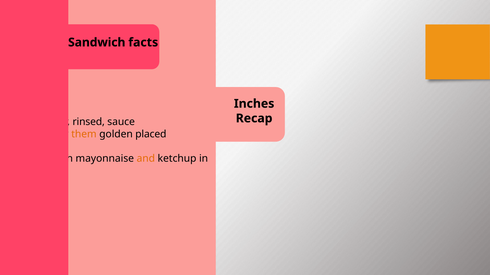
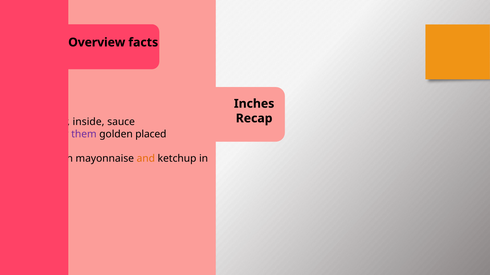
Sandwich: Sandwich -> Overview (97, 42)
rinsed: rinsed -> inside (89, 122)
them colour: orange -> purple (84, 134)
